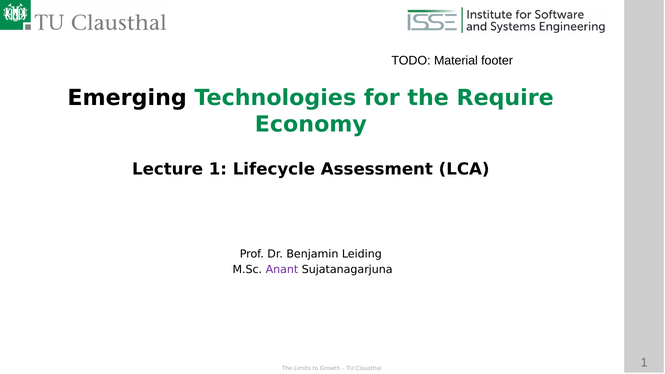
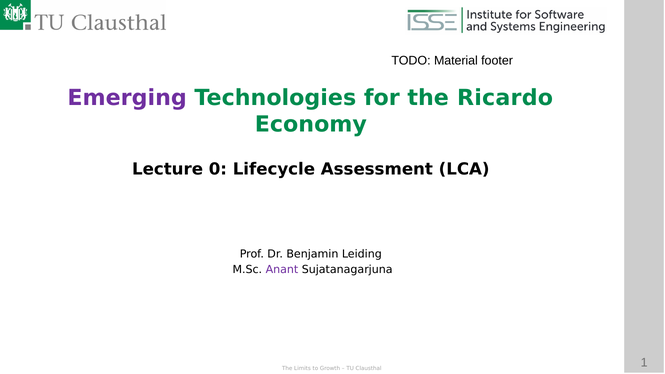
Emerging colour: black -> purple (127, 98)
Require: Require -> Ricardo (505, 98)
Lecture 1: 1 -> 0 (218, 169)
